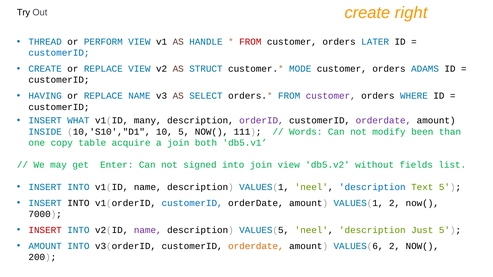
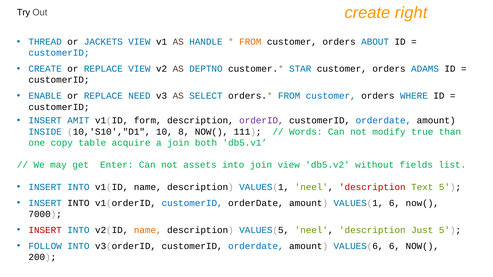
PERFORM: PERFORM -> JACKETS (103, 42)
FROM colour: red -> orange (250, 42)
LATER: LATER -> ABOUT (375, 42)
STRUCT: STRUCT -> DEPTNO (206, 69)
MODE: MODE -> STAR (300, 69)
HAVING: HAVING -> ENABLE (45, 96)
REPLACE NAME: NAME -> NEED (139, 96)
customer colour: purple -> blue (331, 96)
WHAT: WHAT -> AMIT (78, 121)
many: many -> form (148, 121)
orderdate colour: purple -> blue (383, 121)
10 5: 5 -> 8 (184, 132)
been: been -> true (422, 132)
signed: signed -> assets (200, 165)
description colour: blue -> red (372, 187)
VALUES(1 2: 2 -> 6 (395, 203)
name colour: purple -> orange (148, 230)
AMOUNT: AMOUNT -> FOLLOW (45, 246)
orderdate colour: orange -> blue (256, 246)
VALUES(6 2: 2 -> 6 (395, 246)
